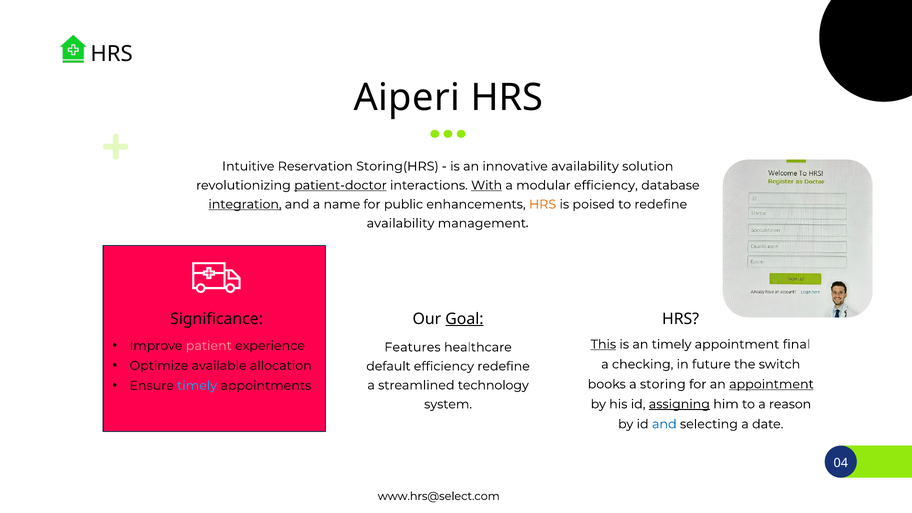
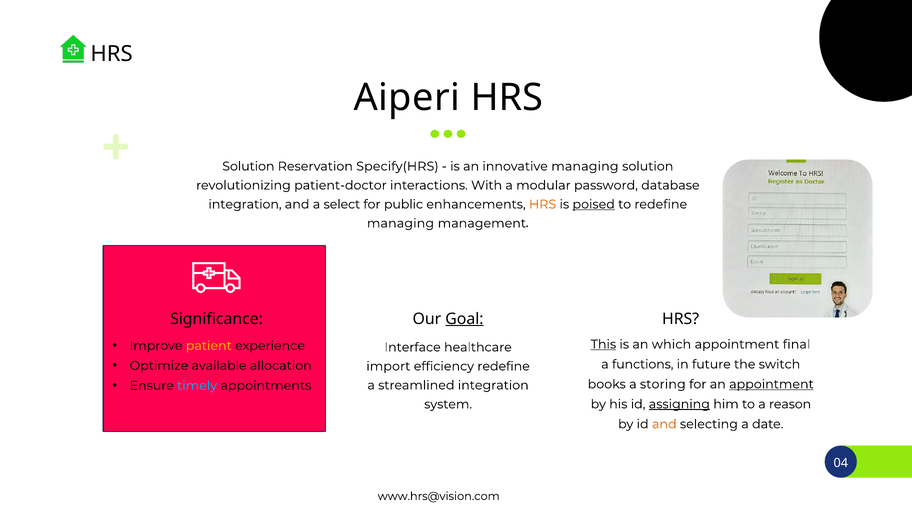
Intuitive: Intuitive -> Solution (248, 166)
Storing(HRS: Storing(HRS -> Specify(HRS (397, 166)
innovative availability: availability -> managing (585, 166)
patient-doctor underline: present -> none (340, 185)
With underline: present -> none (487, 185)
modular efficiency: efficiency -> password (606, 185)
integration underline: present -> none (245, 204)
name: name -> select (342, 204)
poised underline: none -> present (594, 204)
availability: availability -> managing (400, 223)
patient colour: pink -> yellow (209, 346)
an timely: timely -> which (671, 344)
Features: Features -> Interface (413, 347)
checking: checking -> functions (643, 364)
default: default -> import (388, 366)
streamlined technology: technology -> integration (493, 385)
and colour: blue -> orange (664, 424)
www.hrs@select.com: www.hrs@select.com -> www.hrs@vision.com (439, 496)
